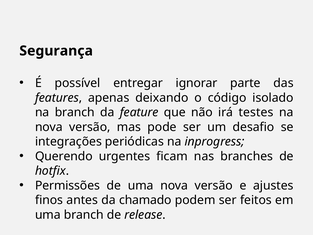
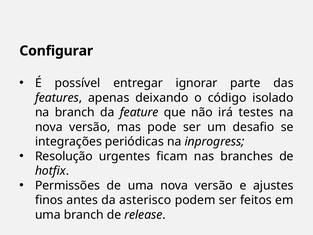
Segurança: Segurança -> Configurar (56, 51)
Querendo: Querendo -> Resolução (64, 156)
chamado: chamado -> asterisco (145, 200)
